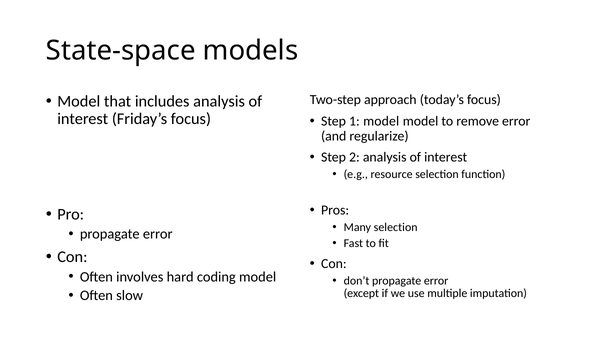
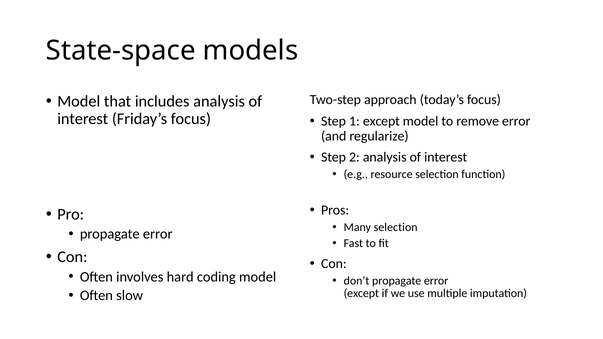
1 model: model -> except (381, 121)
